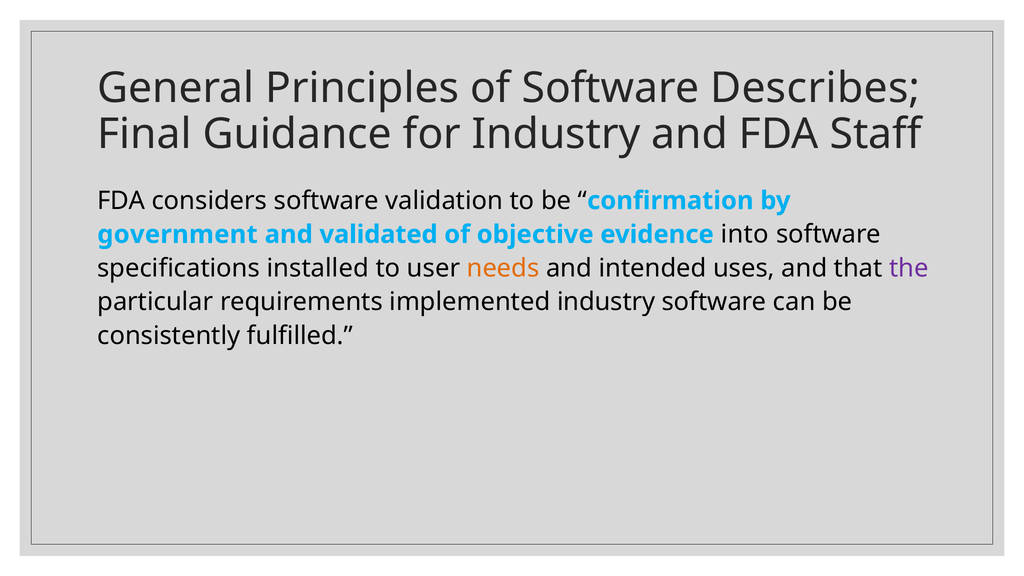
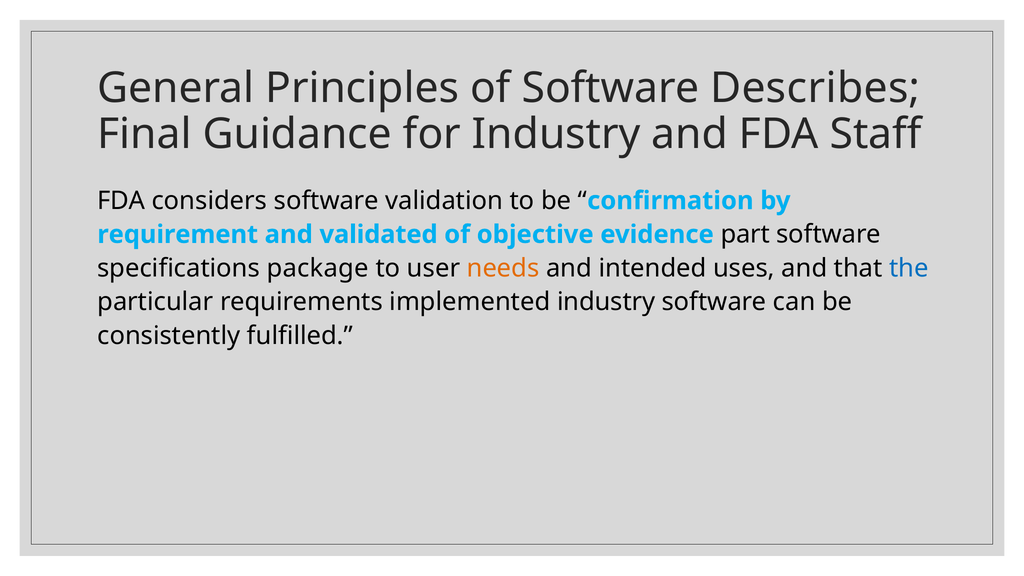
government: government -> requirement (178, 234)
into: into -> part (745, 234)
installed: installed -> package (318, 268)
the colour: purple -> blue (909, 268)
